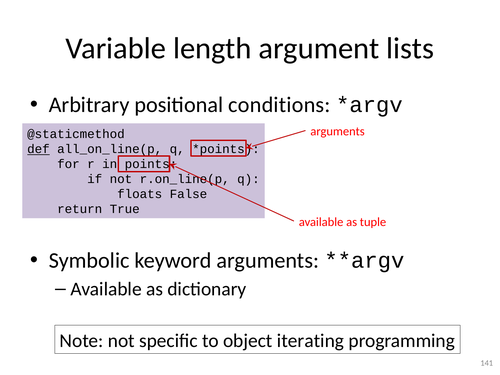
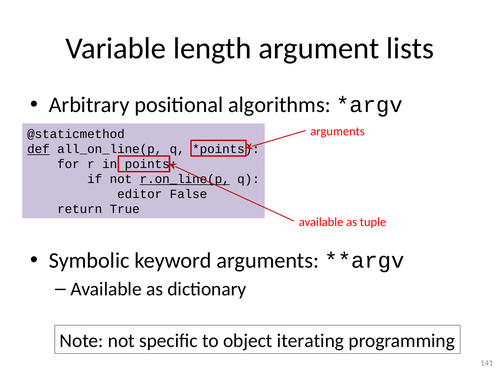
conditions: conditions -> algorithms (279, 105)
r.on_line(p underline: none -> present (185, 179)
floats: floats -> editor (140, 194)
